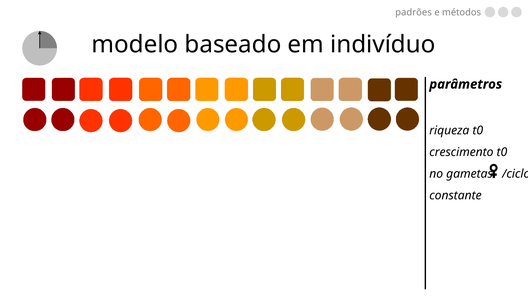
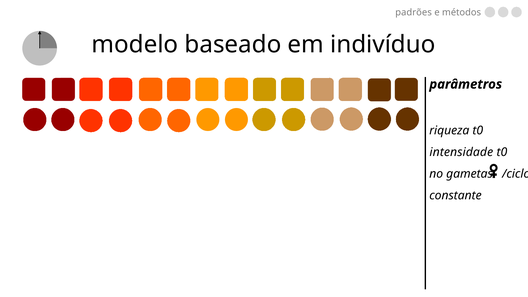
crescimento: crescimento -> intensidade (461, 152)
